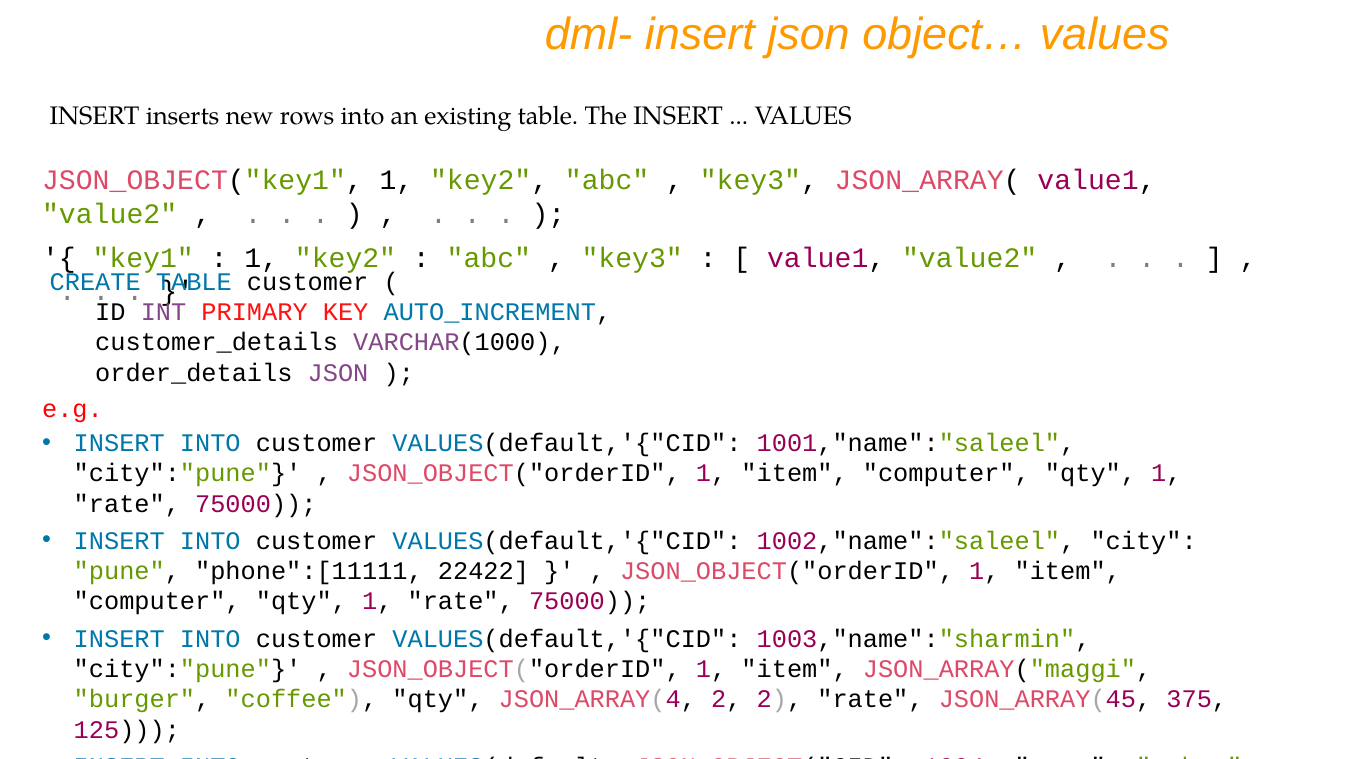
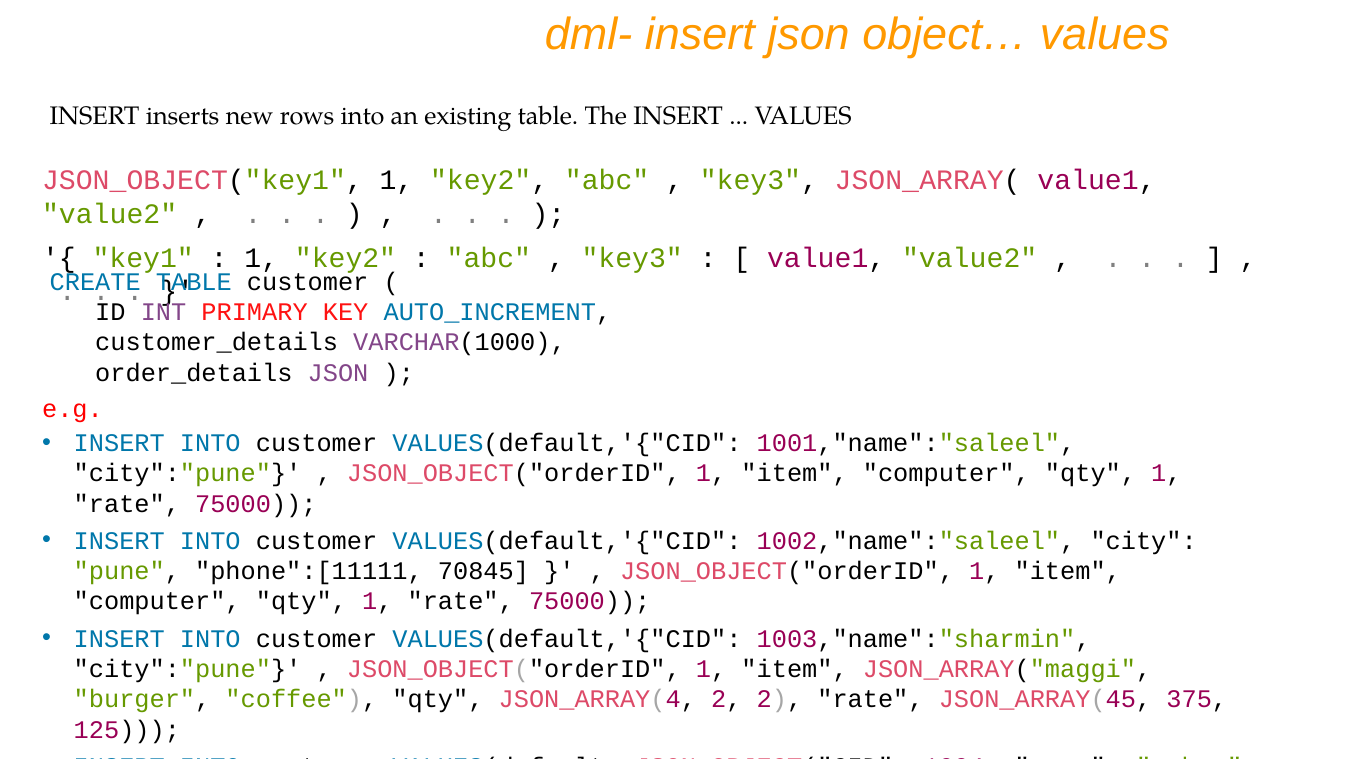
22422: 22422 -> 70845 (483, 571)
